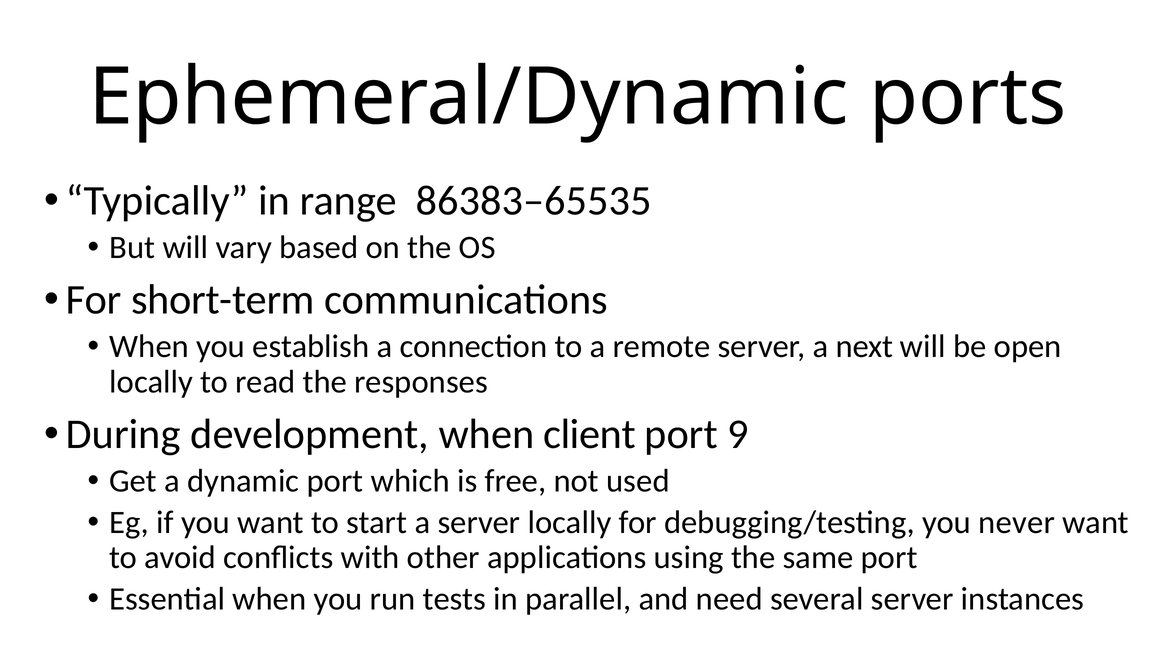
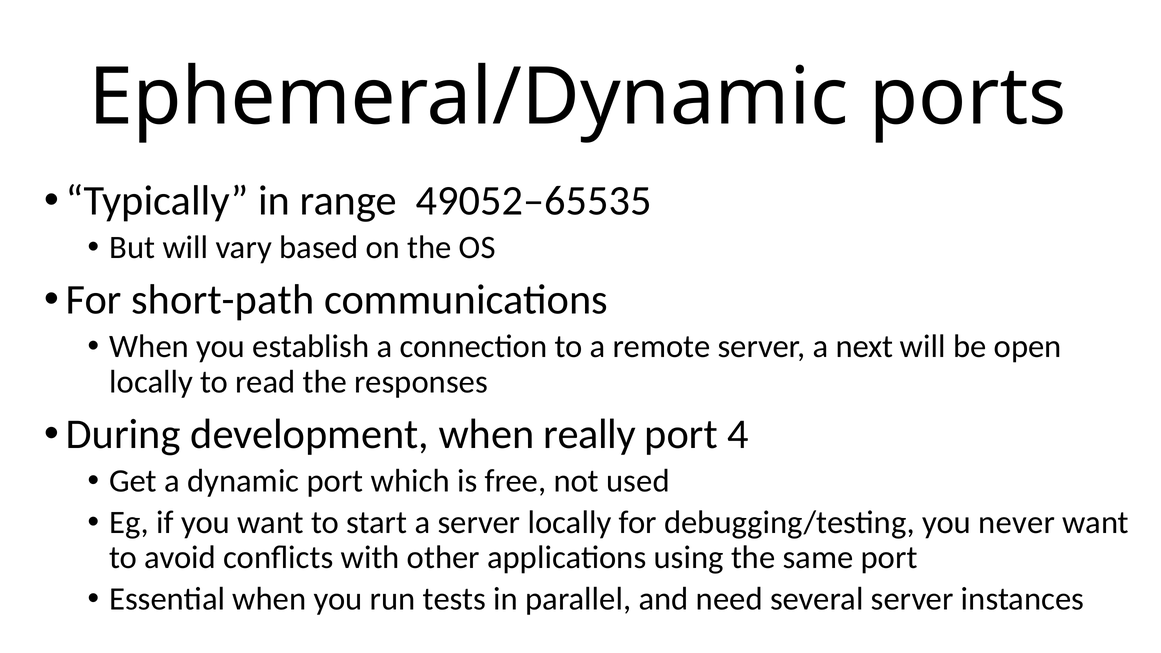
86383–65535: 86383–65535 -> 49052–65535 (534, 201)
short-term: short-term -> short-path (223, 300)
client: client -> really (590, 434)
9: 9 -> 4 (738, 434)
